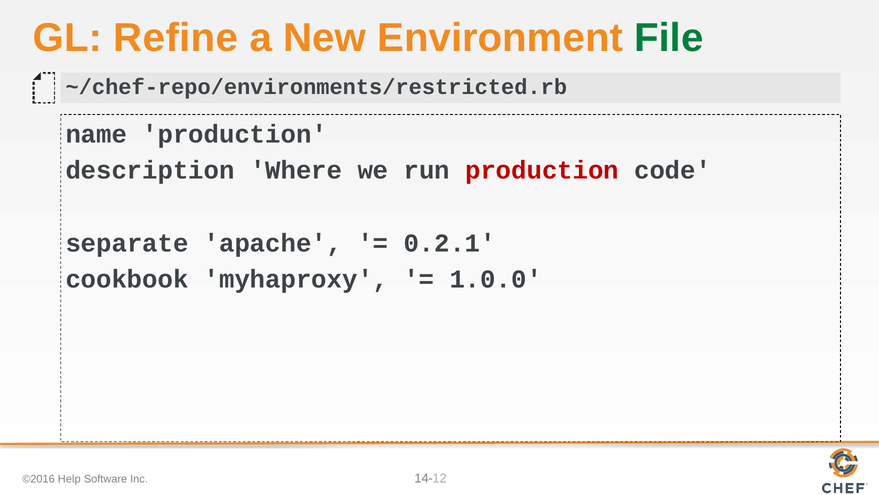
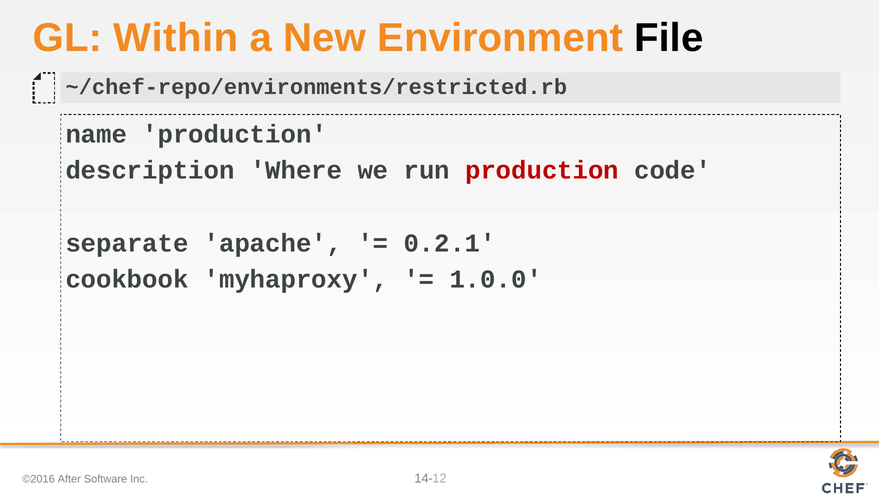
Refine: Refine -> Within (176, 38)
File colour: green -> black (669, 38)
Help: Help -> After (69, 478)
